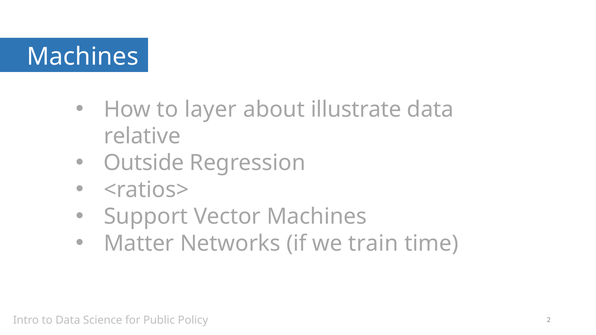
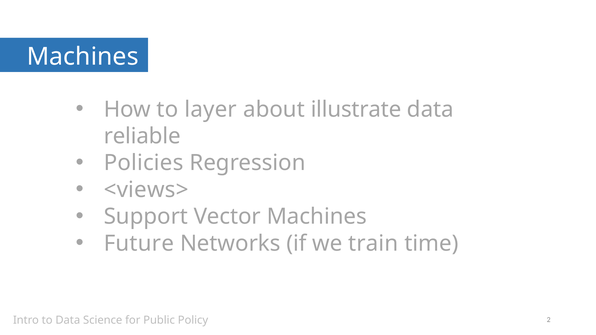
relative: relative -> reliable (142, 136)
Outside: Outside -> Policies (144, 163)
<ratios>: <ratios> -> <views> (146, 190)
Matter: Matter -> Future (139, 243)
